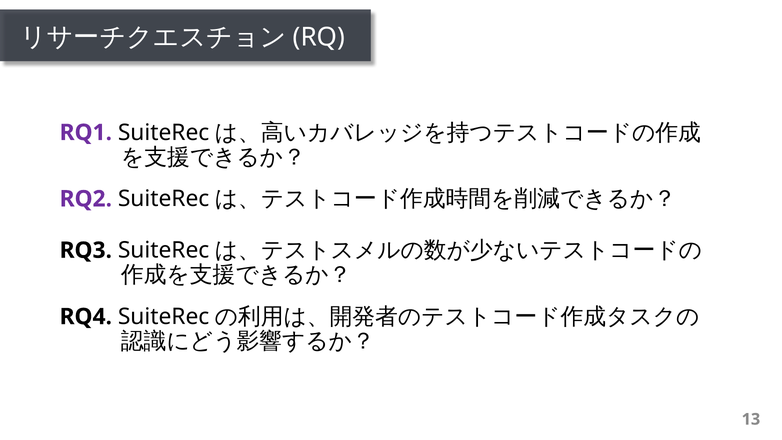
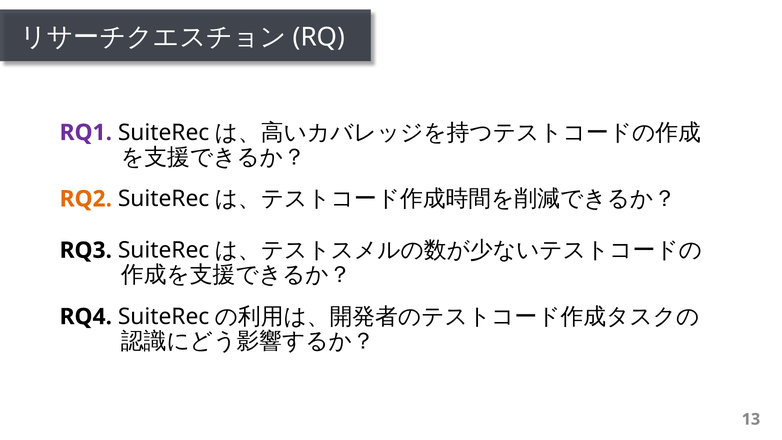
RQ2 colour: purple -> orange (86, 199)
